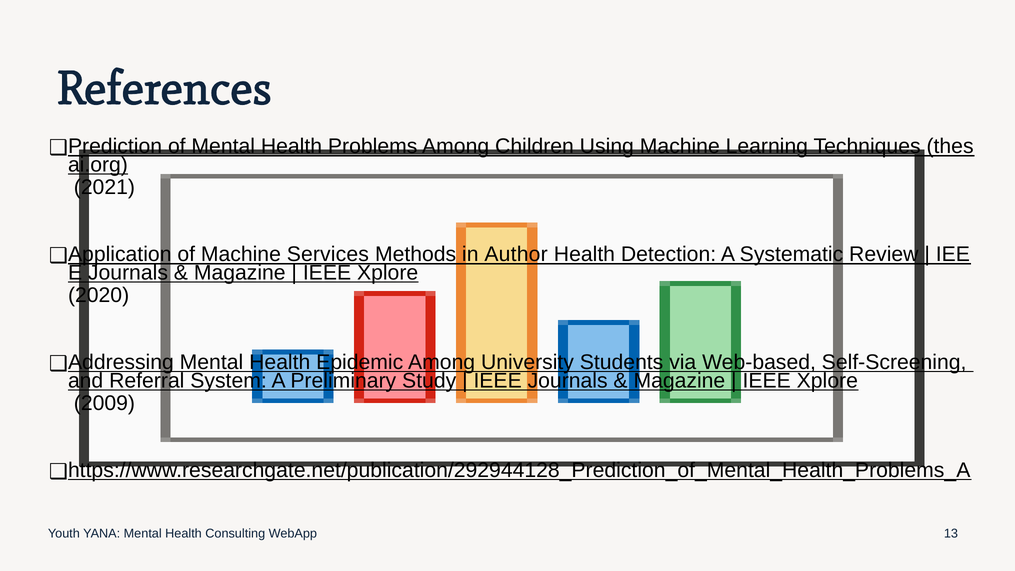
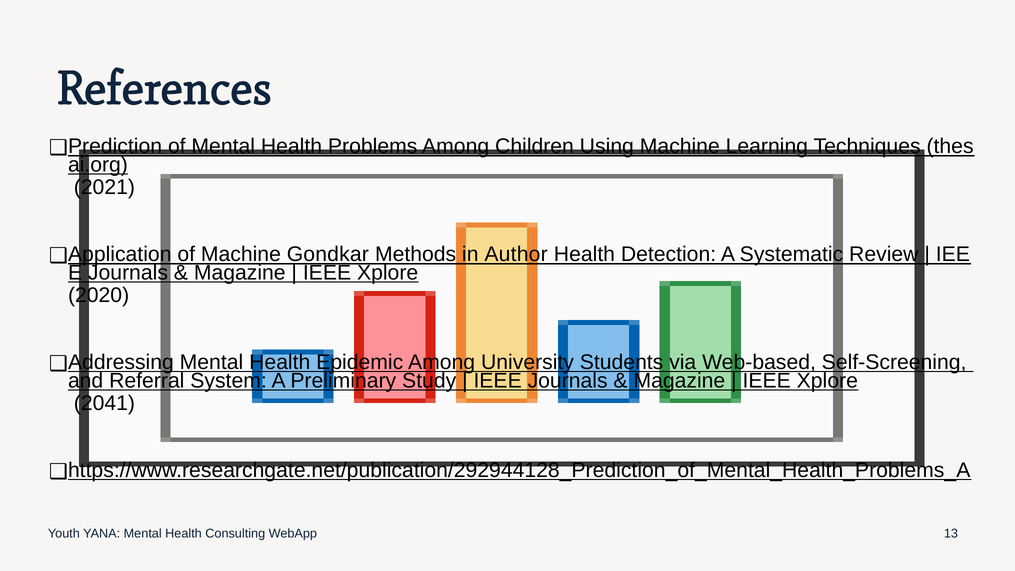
Services: Services -> Gondkar (328, 254)
2009: 2009 -> 2041 (104, 403)
